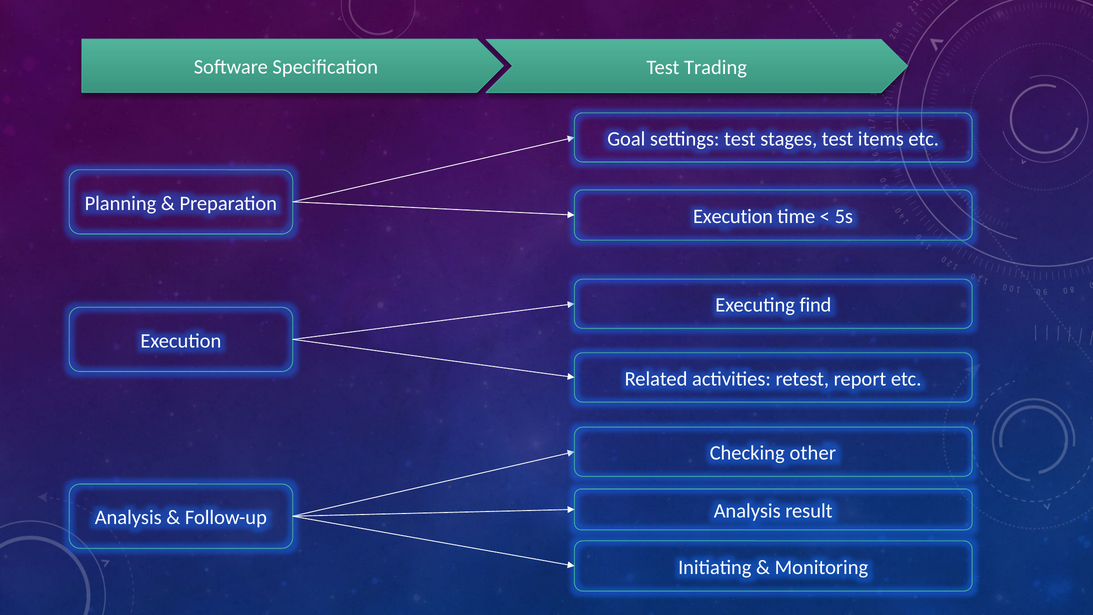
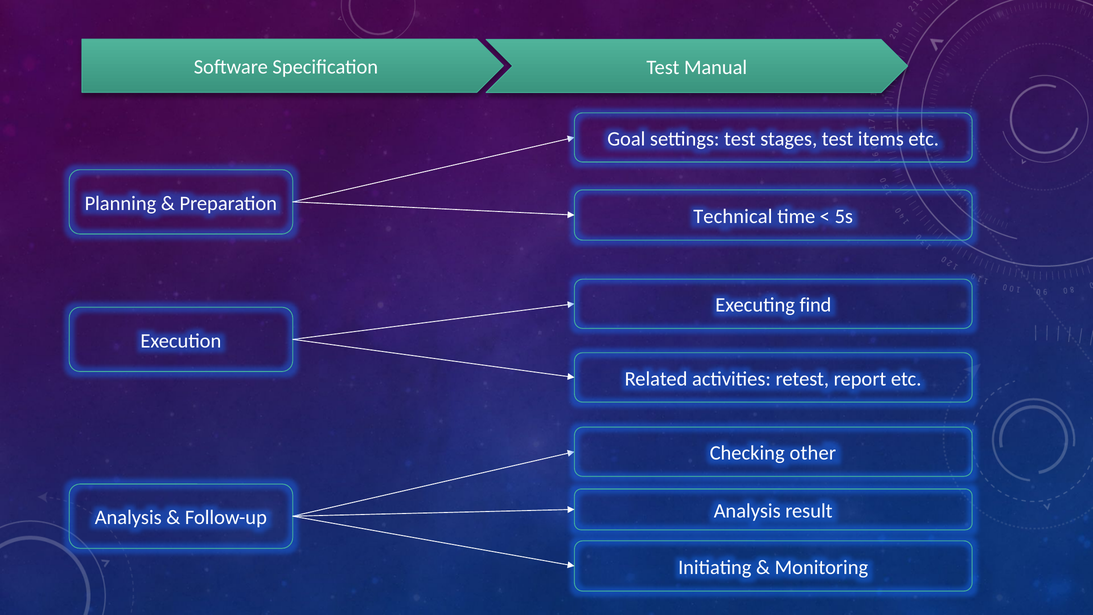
Trading: Trading -> Manual (716, 67)
Execution: Execution -> Technical (733, 216)
